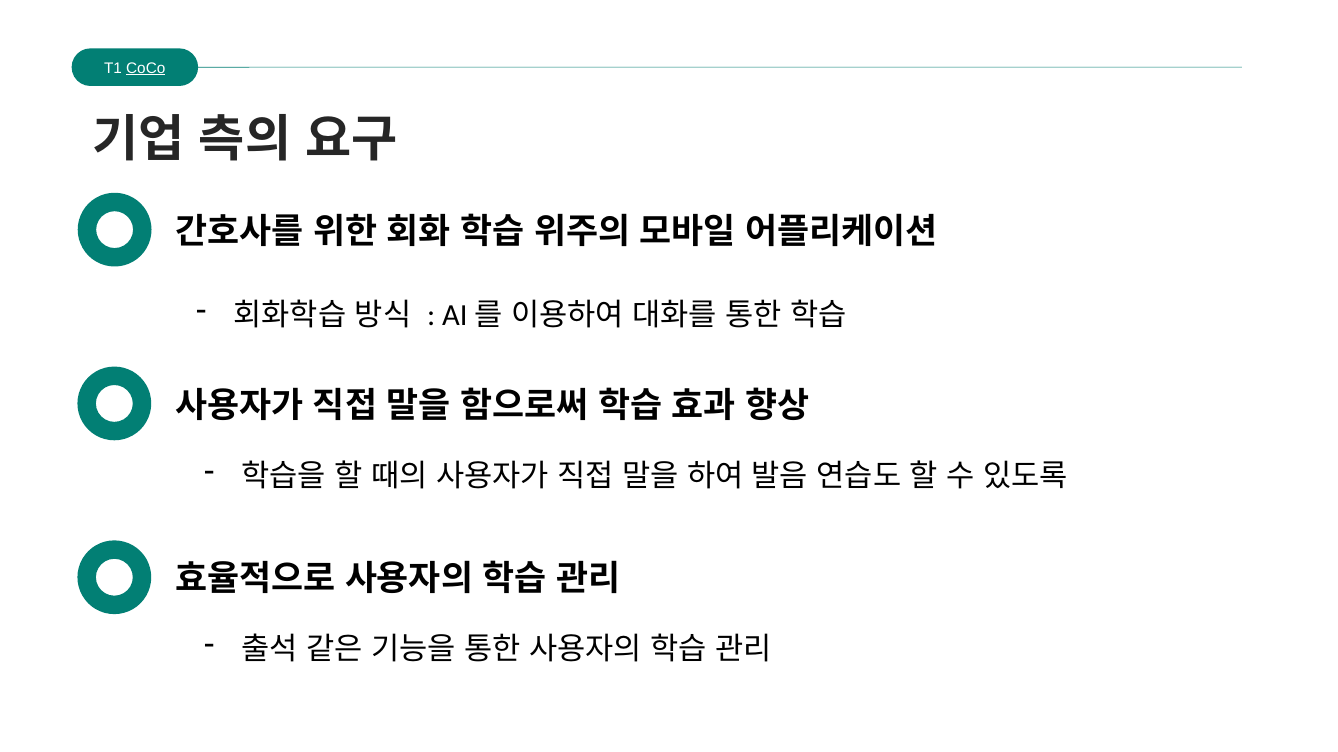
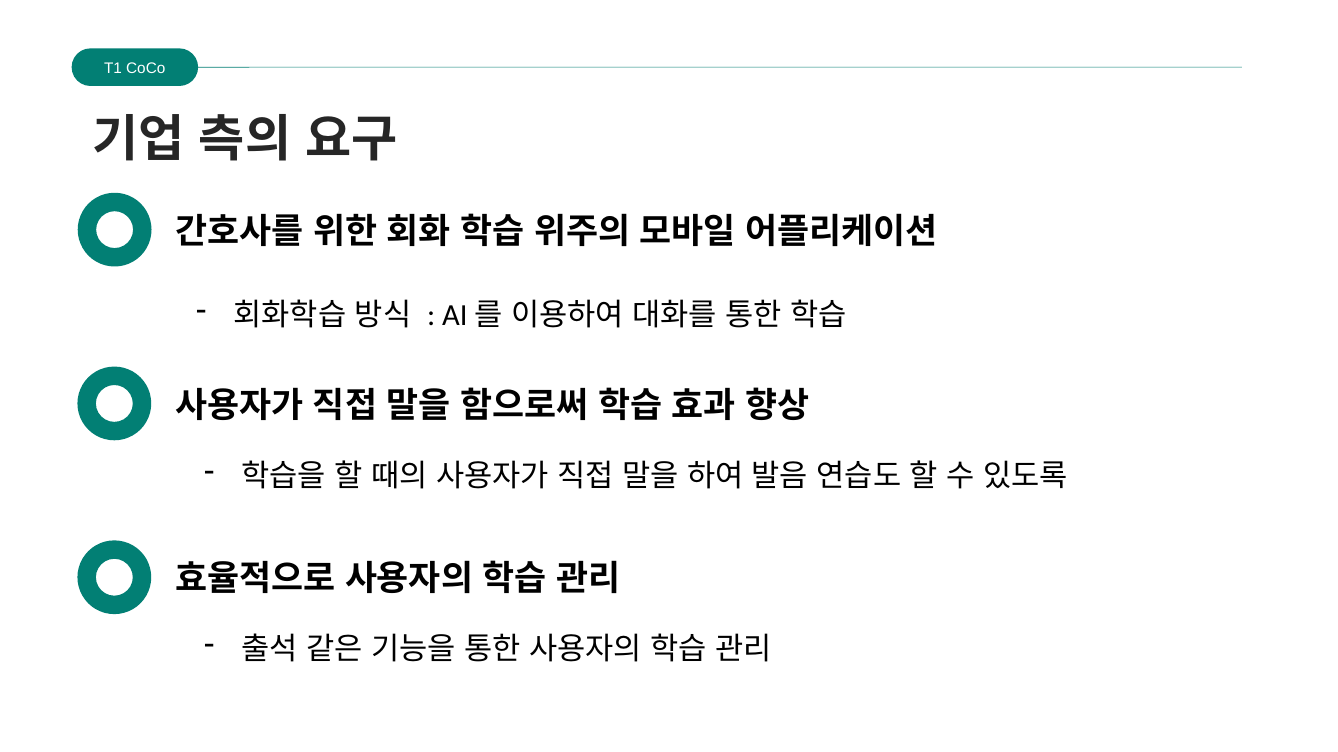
CoCo underline: present -> none (146, 68)
